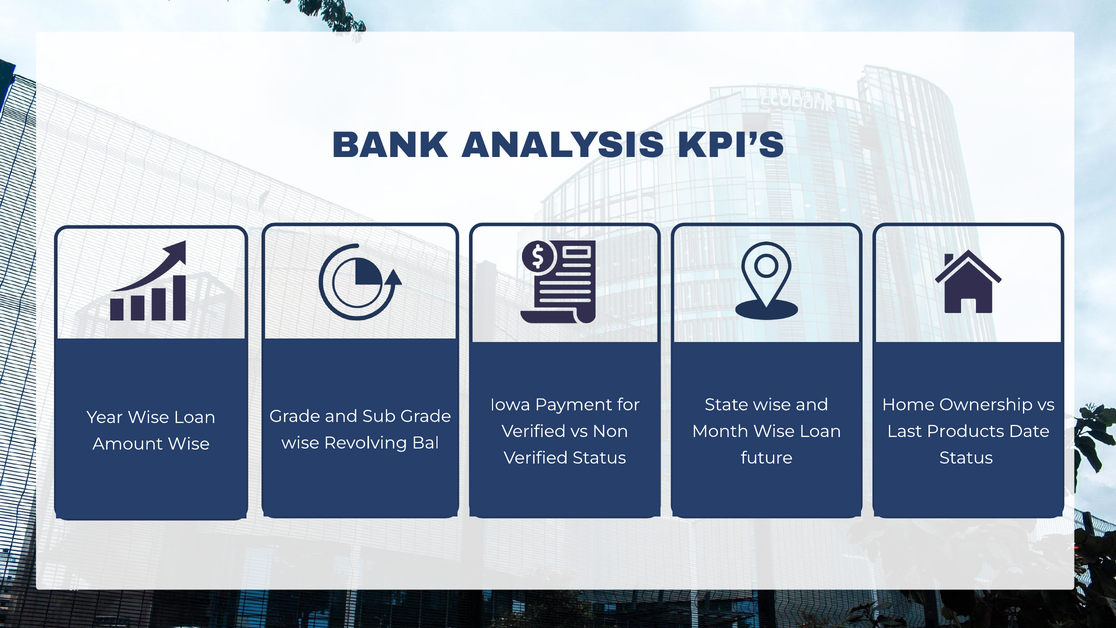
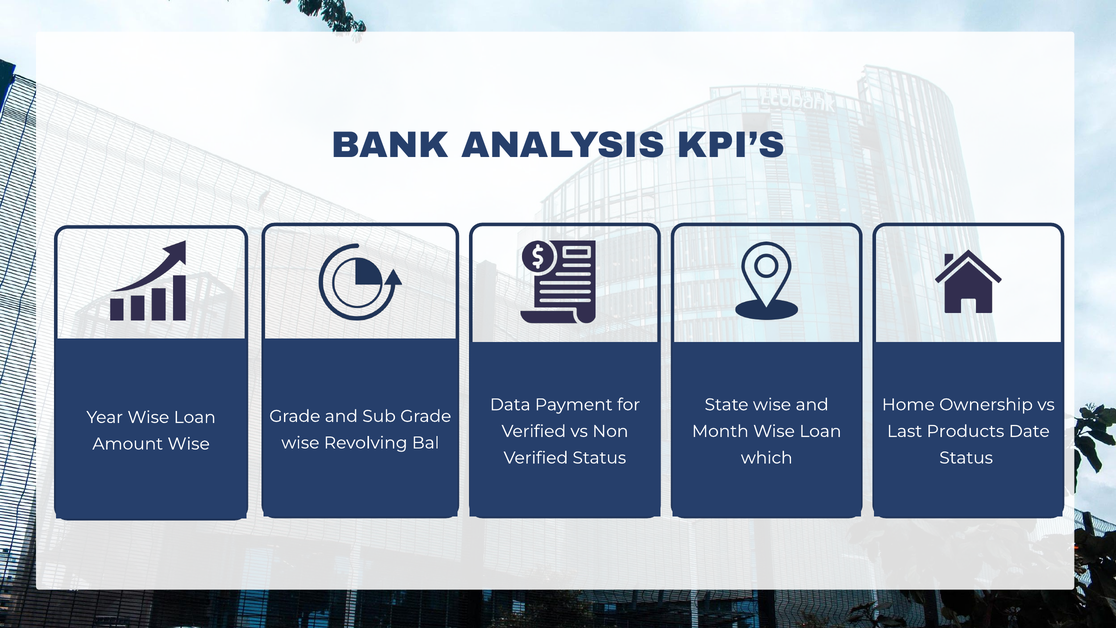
Iowa: Iowa -> Data (510, 405)
future: future -> which (767, 458)
